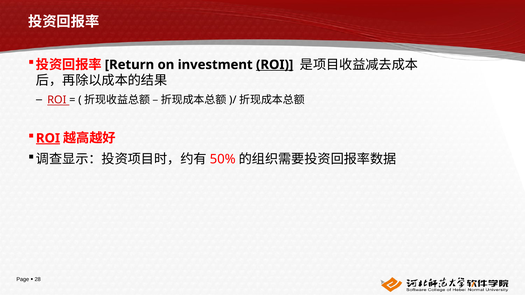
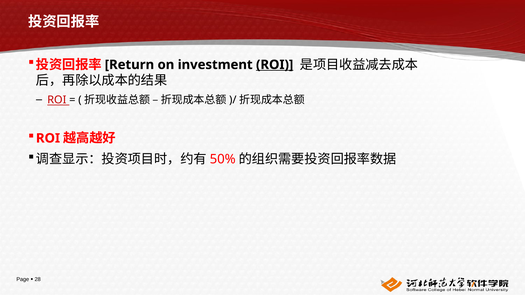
ROI underline: present -> none (48, 138)
